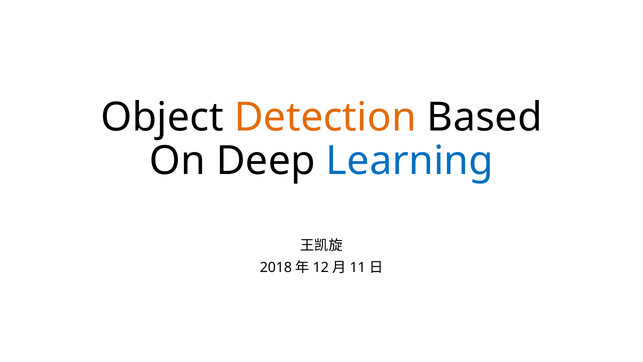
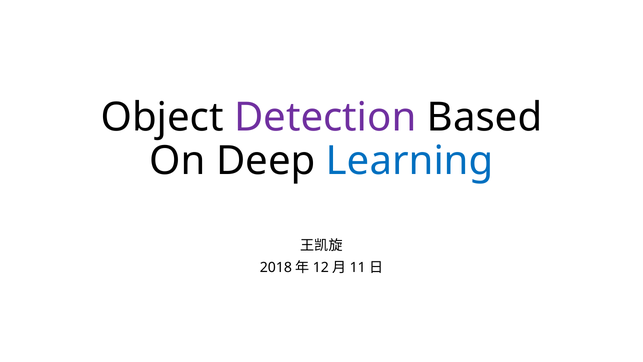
Detection colour: orange -> purple (325, 117)
